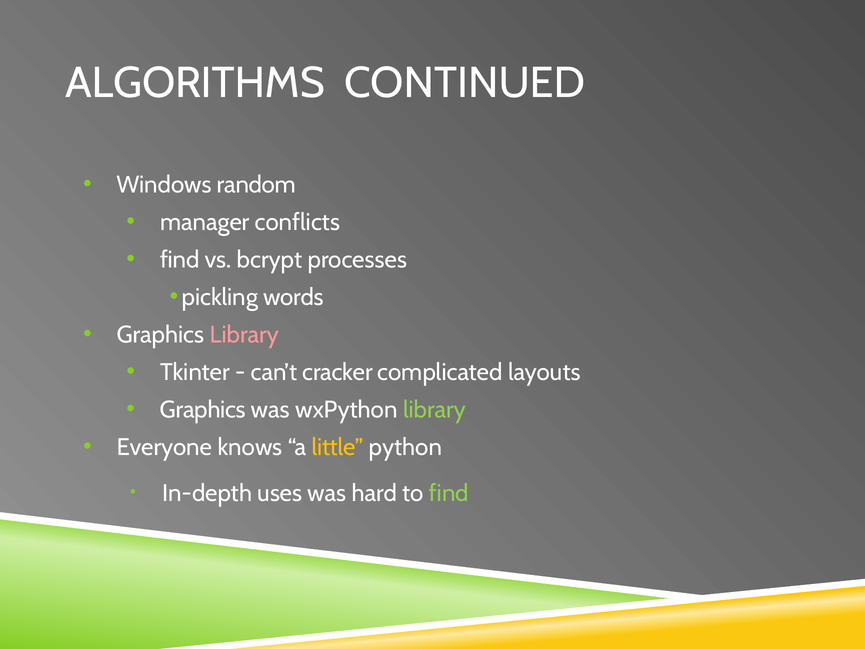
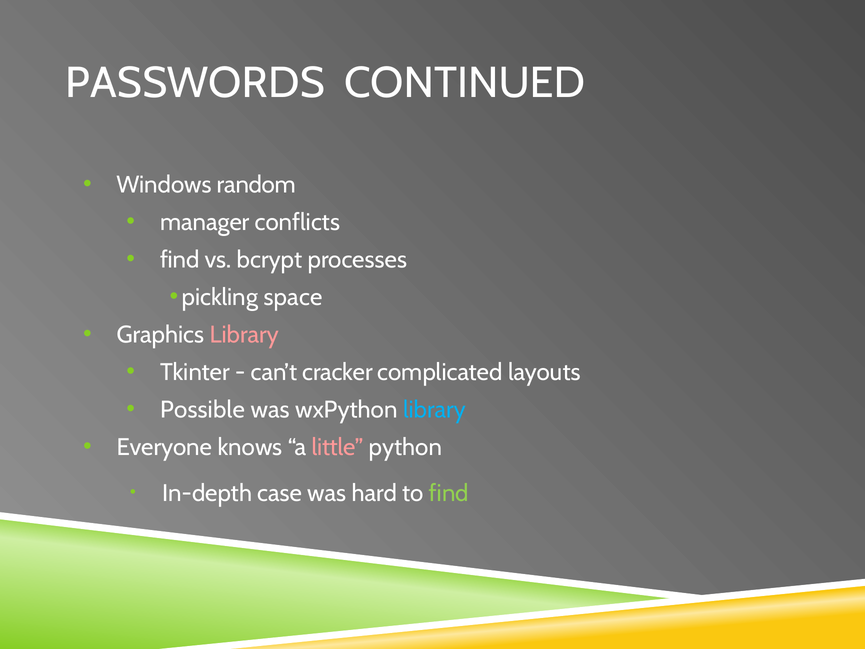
ALGORITHMS: ALGORITHMS -> PASSWORDS (195, 83)
words: words -> space (293, 297)
Graphics: Graphics -> Possible (203, 410)
library colour: light green -> light blue (434, 410)
little colour: yellow -> pink (338, 447)
uses: uses -> case (280, 493)
